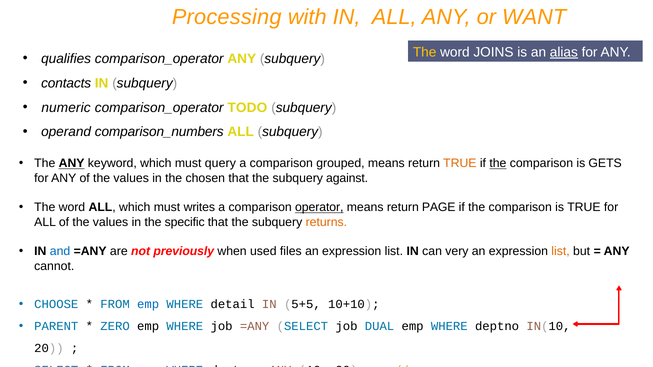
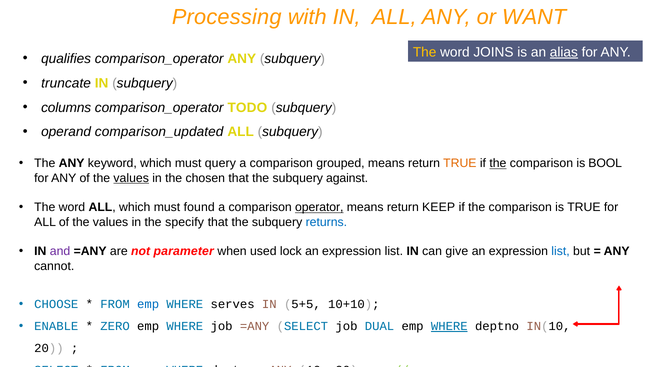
contacts: contacts -> truncate (66, 83)
numeric: numeric -> columns (66, 108)
comparison_numbers: comparison_numbers -> comparison_updated (159, 132)
ANY underline: present -> none (72, 163)
GETS: GETS -> BOOL (605, 163)
values underline: none -> present (131, 178)
writes: writes -> found (199, 208)
PAGE: PAGE -> KEEP (439, 208)
specific: specific -> specify (185, 222)
returns colour: orange -> blue (326, 222)
and colour: blue -> purple (60, 252)
previously: previously -> parameter (184, 252)
files: files -> lock (291, 252)
very: very -> give (457, 252)
list colour: orange -> blue (561, 252)
detail: detail -> serves (233, 305)
PARENT: PARENT -> ENABLE (56, 327)
WHERE underline: none -> present (449, 327)
